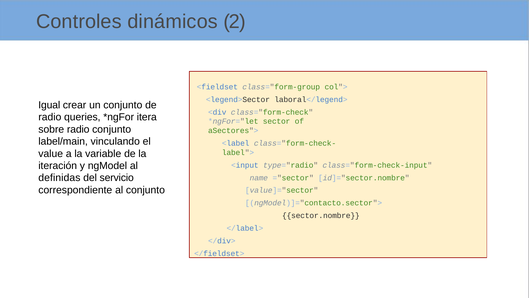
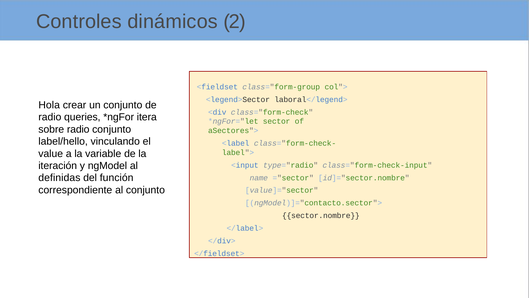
Igual: Igual -> Hola (49, 105)
label/main: label/main -> label/hello (63, 141)
servicio: servicio -> función (117, 178)
